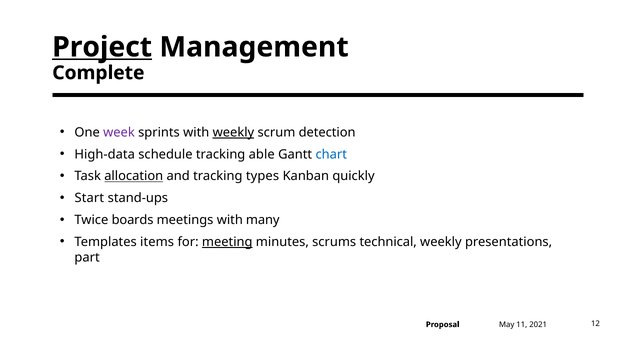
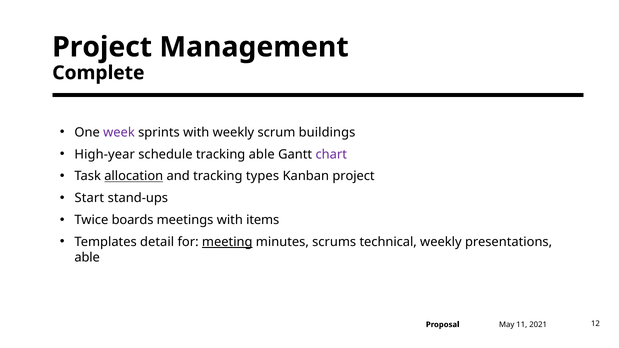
Project underline: present -> none (102, 47)
weekly underline: present -> none (233, 132)
detection: detection -> buildings (327, 132)
High-data: High-data -> High-year (105, 154)
chart colour: blue -> purple (331, 154)
Kanban quickly: quickly -> project (354, 176)
many: many -> items (263, 220)
items: items -> detail (157, 242)
part: part -> able (87, 258)
